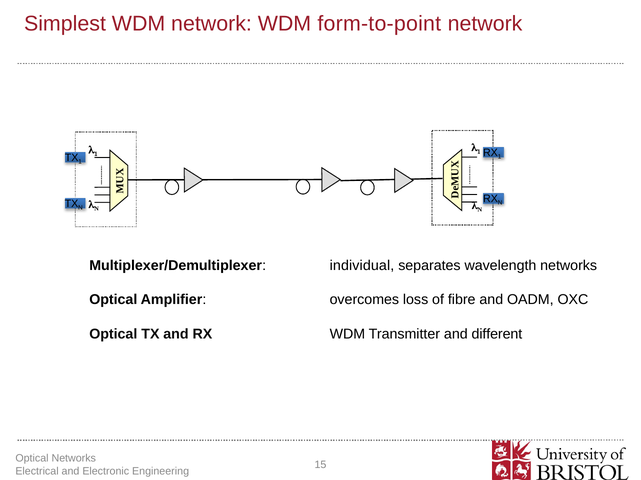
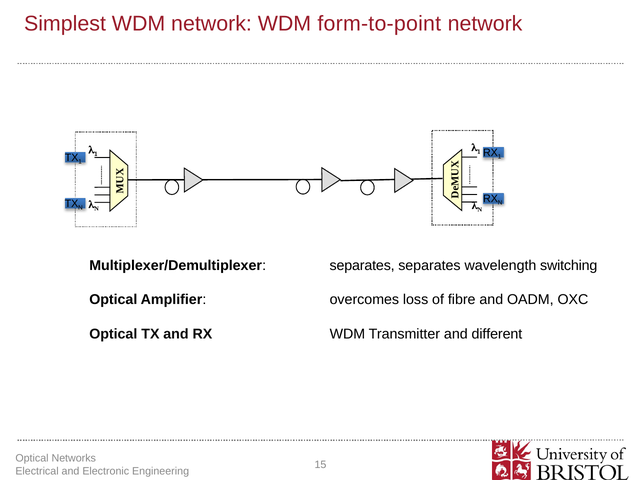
Multiplexer/Demultiplexer individual: individual -> separates (362, 266)
wavelength networks: networks -> switching (569, 266)
